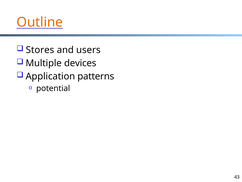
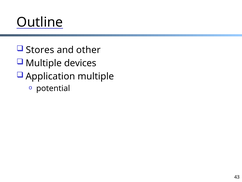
Outline colour: orange -> black (40, 22)
users: users -> other (88, 50)
Application patterns: patterns -> multiple (96, 76)
